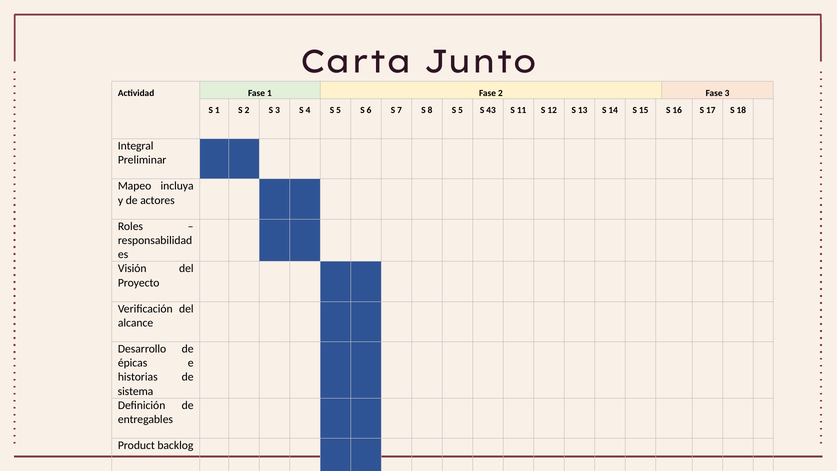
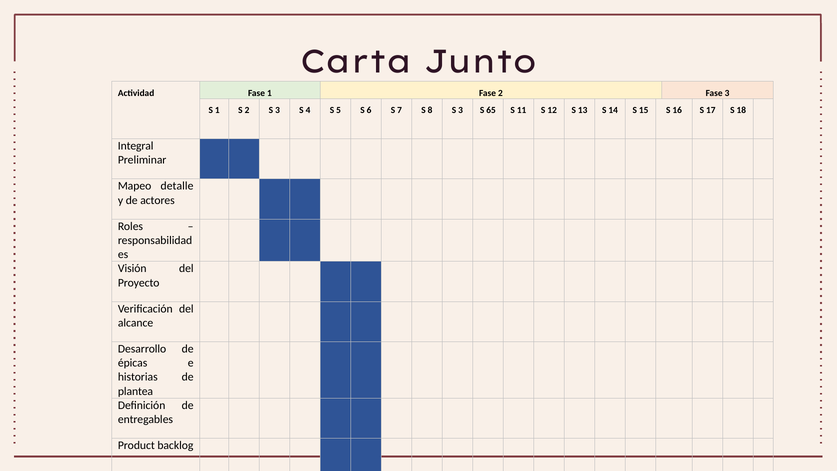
8 S 5: 5 -> 3 (461, 110)
43: 43 -> 65 (491, 110)
incluya: incluya -> detalle (177, 186)
sistema: sistema -> plantea (136, 391)
